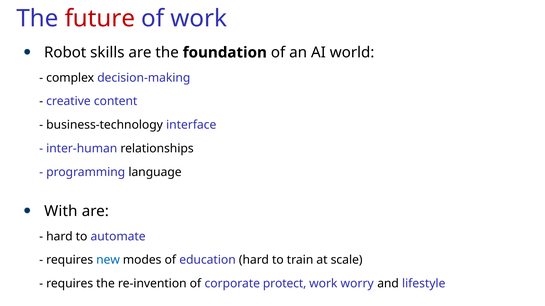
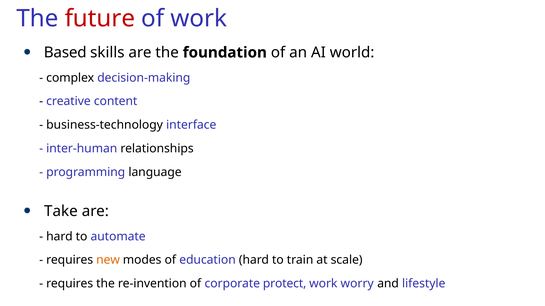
Robot: Robot -> Based (65, 53)
With: With -> Take (61, 212)
new colour: blue -> orange (108, 260)
